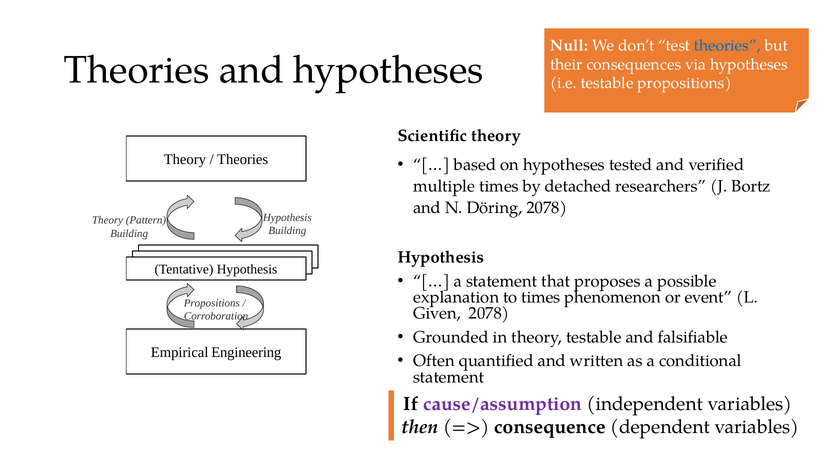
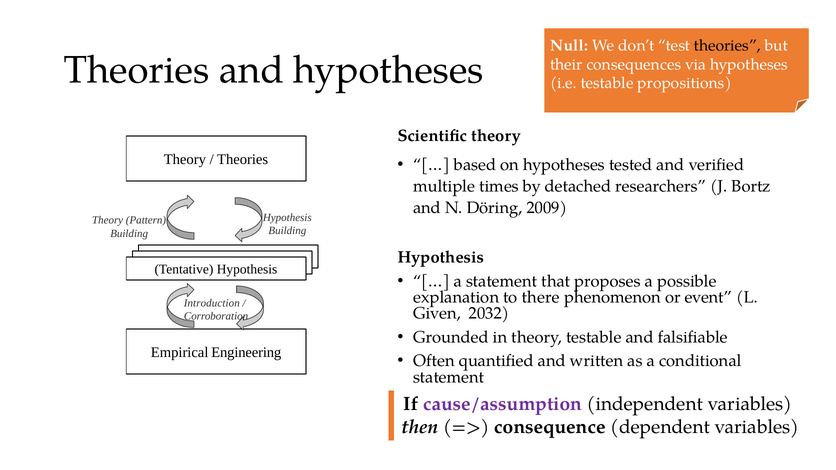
theories colour: blue -> black (727, 46)
Döring 2078: 2078 -> 2009 (547, 208)
to times: times -> there (541, 297)
Propositions: Propositions -> Introduction (212, 303)
Given 2078: 2078 -> 2032 (489, 313)
